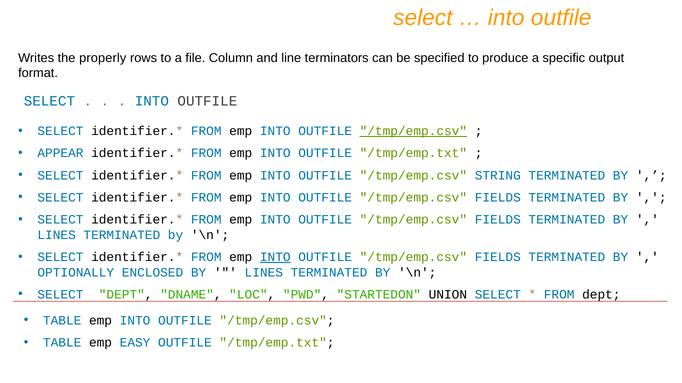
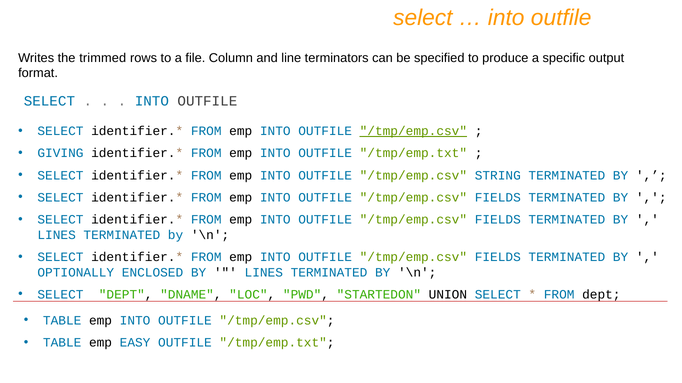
properly: properly -> trimmed (103, 58)
APPEAR: APPEAR -> GIVING (60, 153)
INTO underline: present -> none (275, 257)
